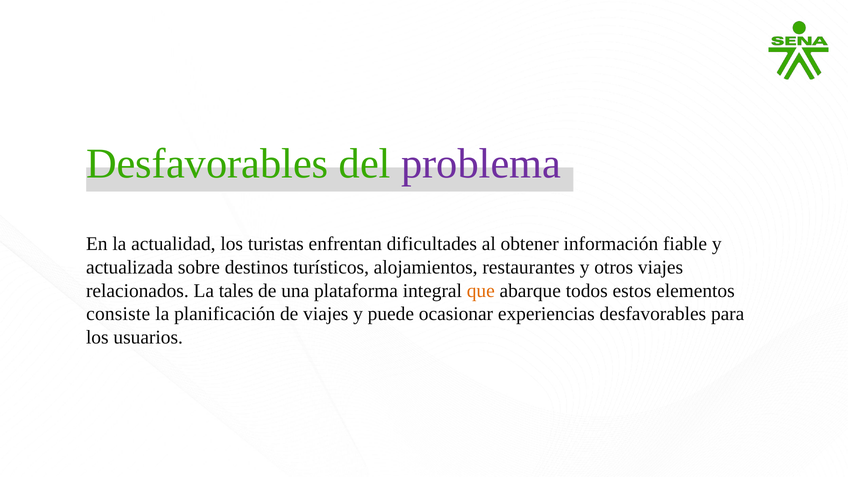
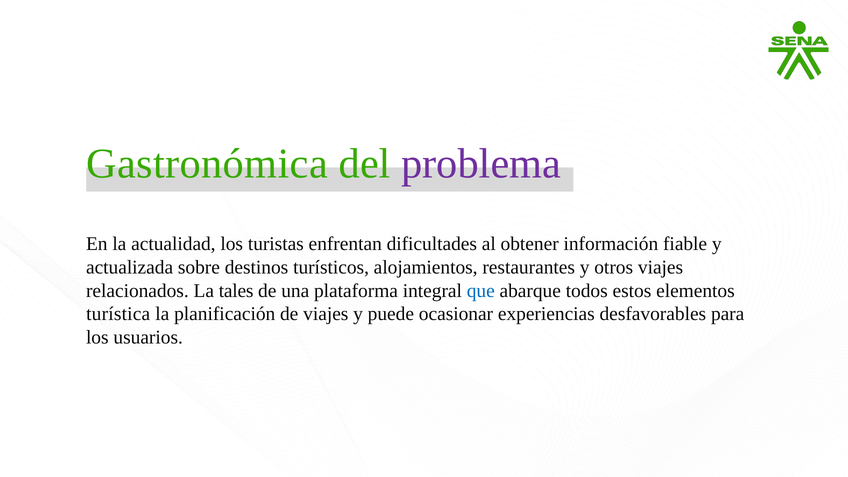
Desfavorables: Desfavorables -> Gastronómica (207, 164)
que colour: orange -> blue (481, 291)
consiste: consiste -> turística (118, 314)
